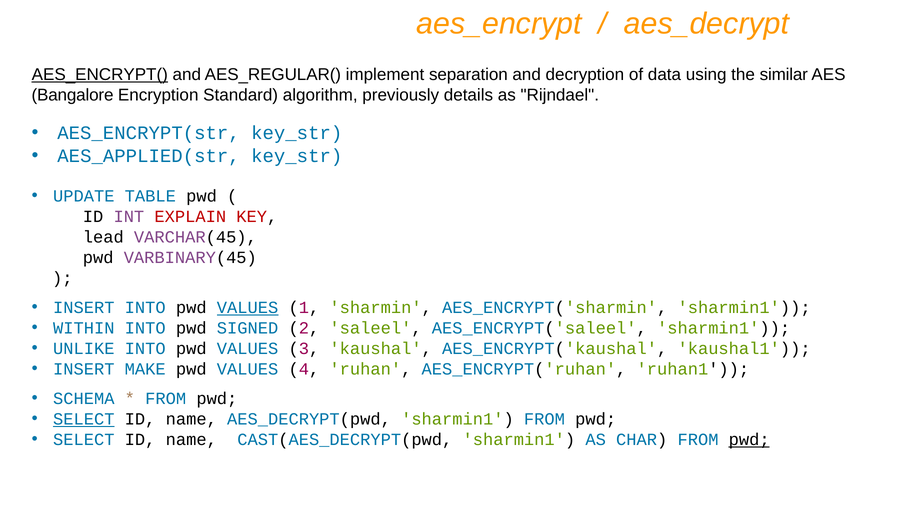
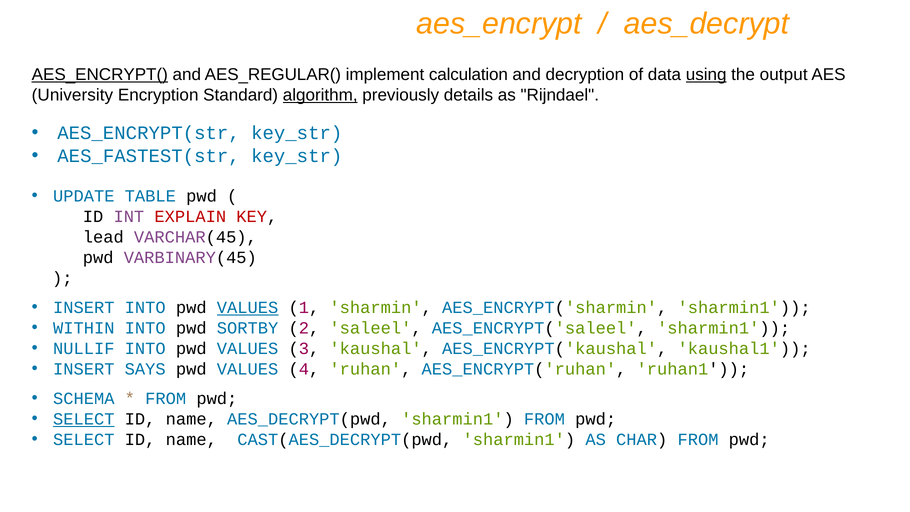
separation: separation -> calculation (468, 75)
using underline: none -> present (706, 75)
similar: similar -> output (784, 75)
Bangalore: Bangalore -> University (72, 95)
algorithm underline: none -> present (320, 95)
AES_APPLIED(str: AES_APPLIED(str -> AES_FASTEST(str (149, 156)
SIGNED: SIGNED -> SORTBY (248, 328)
UNLIKE: UNLIKE -> NULLIF (84, 349)
MAKE: MAKE -> SAYS (145, 369)
pwd underline: present -> none (749, 440)
